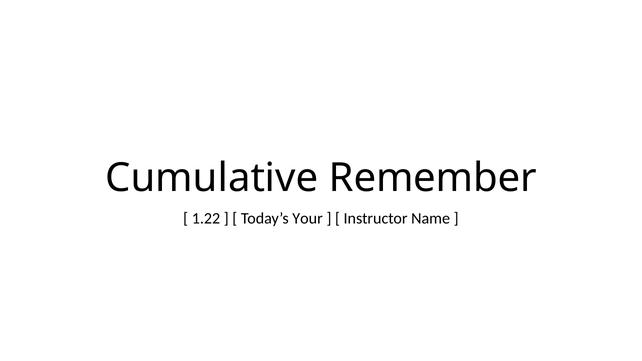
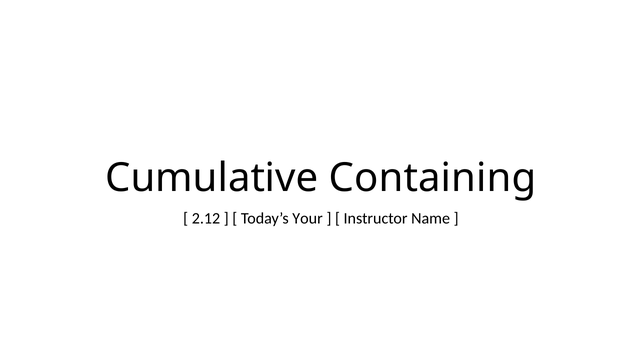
Remember: Remember -> Containing (433, 178)
1.22: 1.22 -> 2.12 (206, 218)
